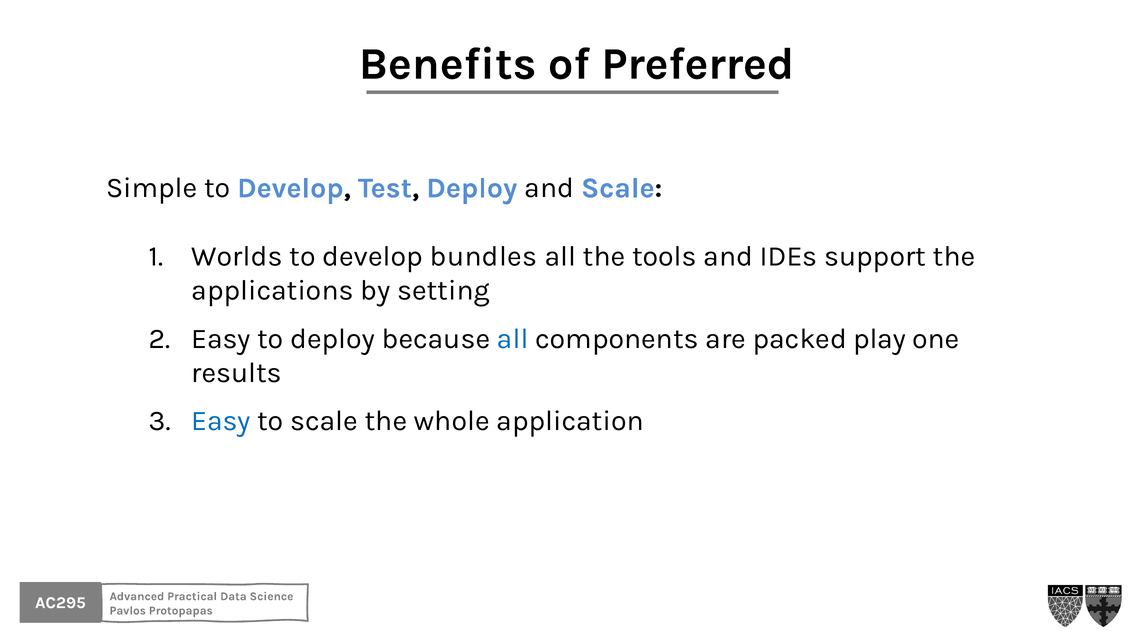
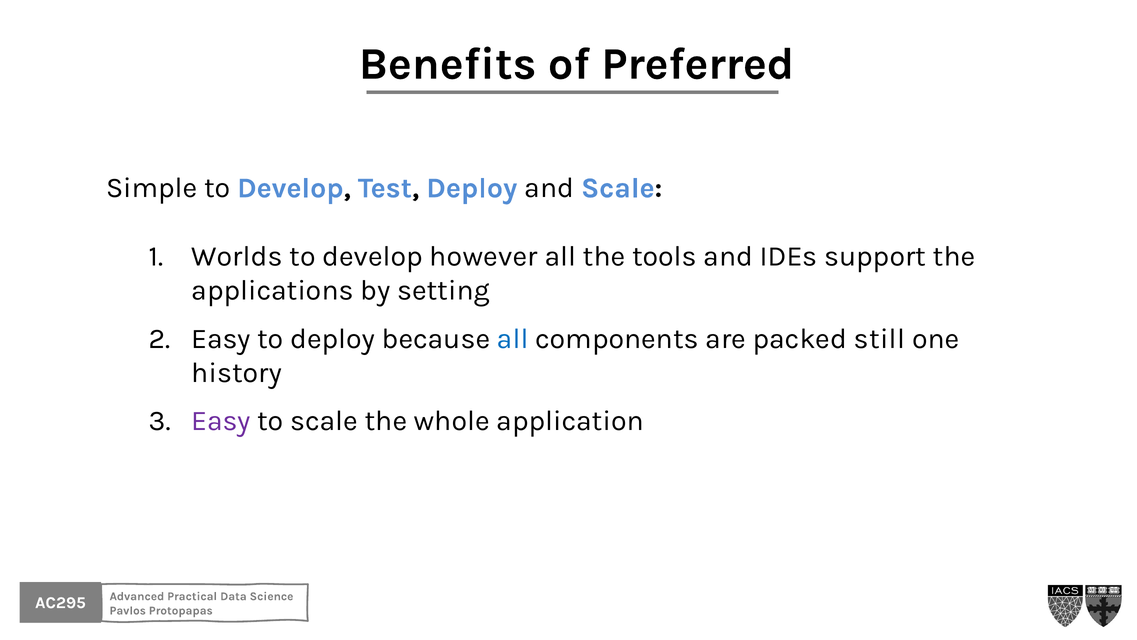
bundles: bundles -> however (484, 256)
play: play -> still (879, 338)
results: results -> history (237, 373)
Easy colour: blue -> purple (221, 421)
